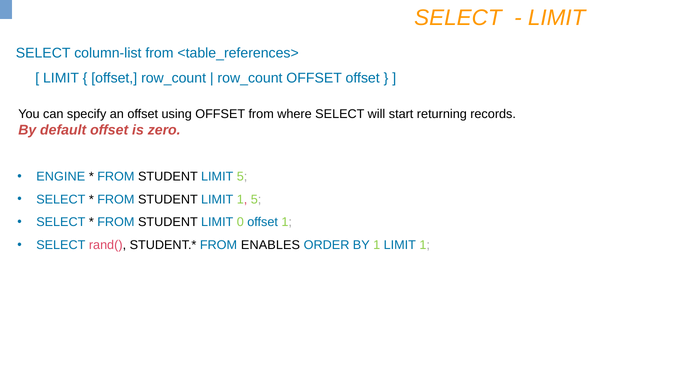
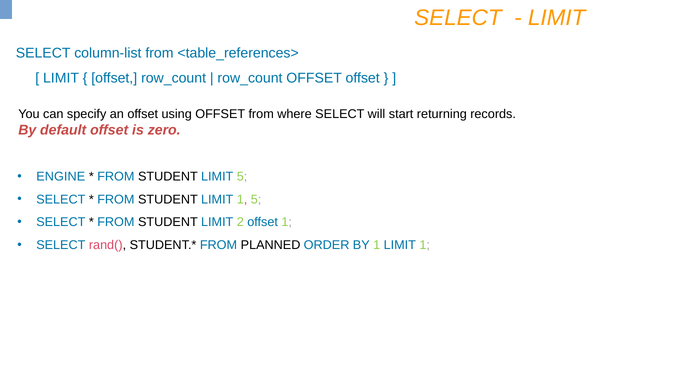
0: 0 -> 2 (240, 222)
ENABLES: ENABLES -> PLANNED (271, 245)
